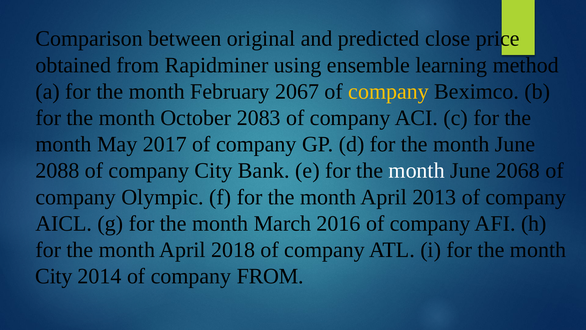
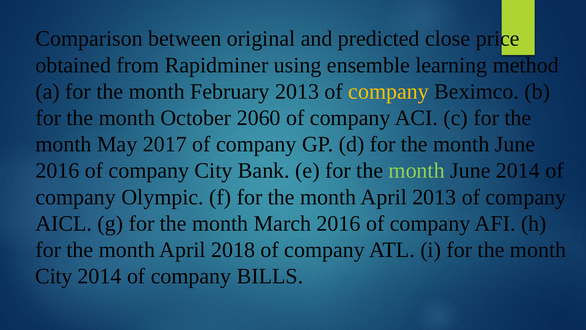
February 2067: 2067 -> 2013 (297, 91)
2083: 2083 -> 2060 (259, 118)
2088: 2088 -> 2016 (57, 171)
month colour: white -> light green (417, 171)
June 2068: 2068 -> 2014 (518, 171)
company FROM: FROM -> BILLS (270, 276)
